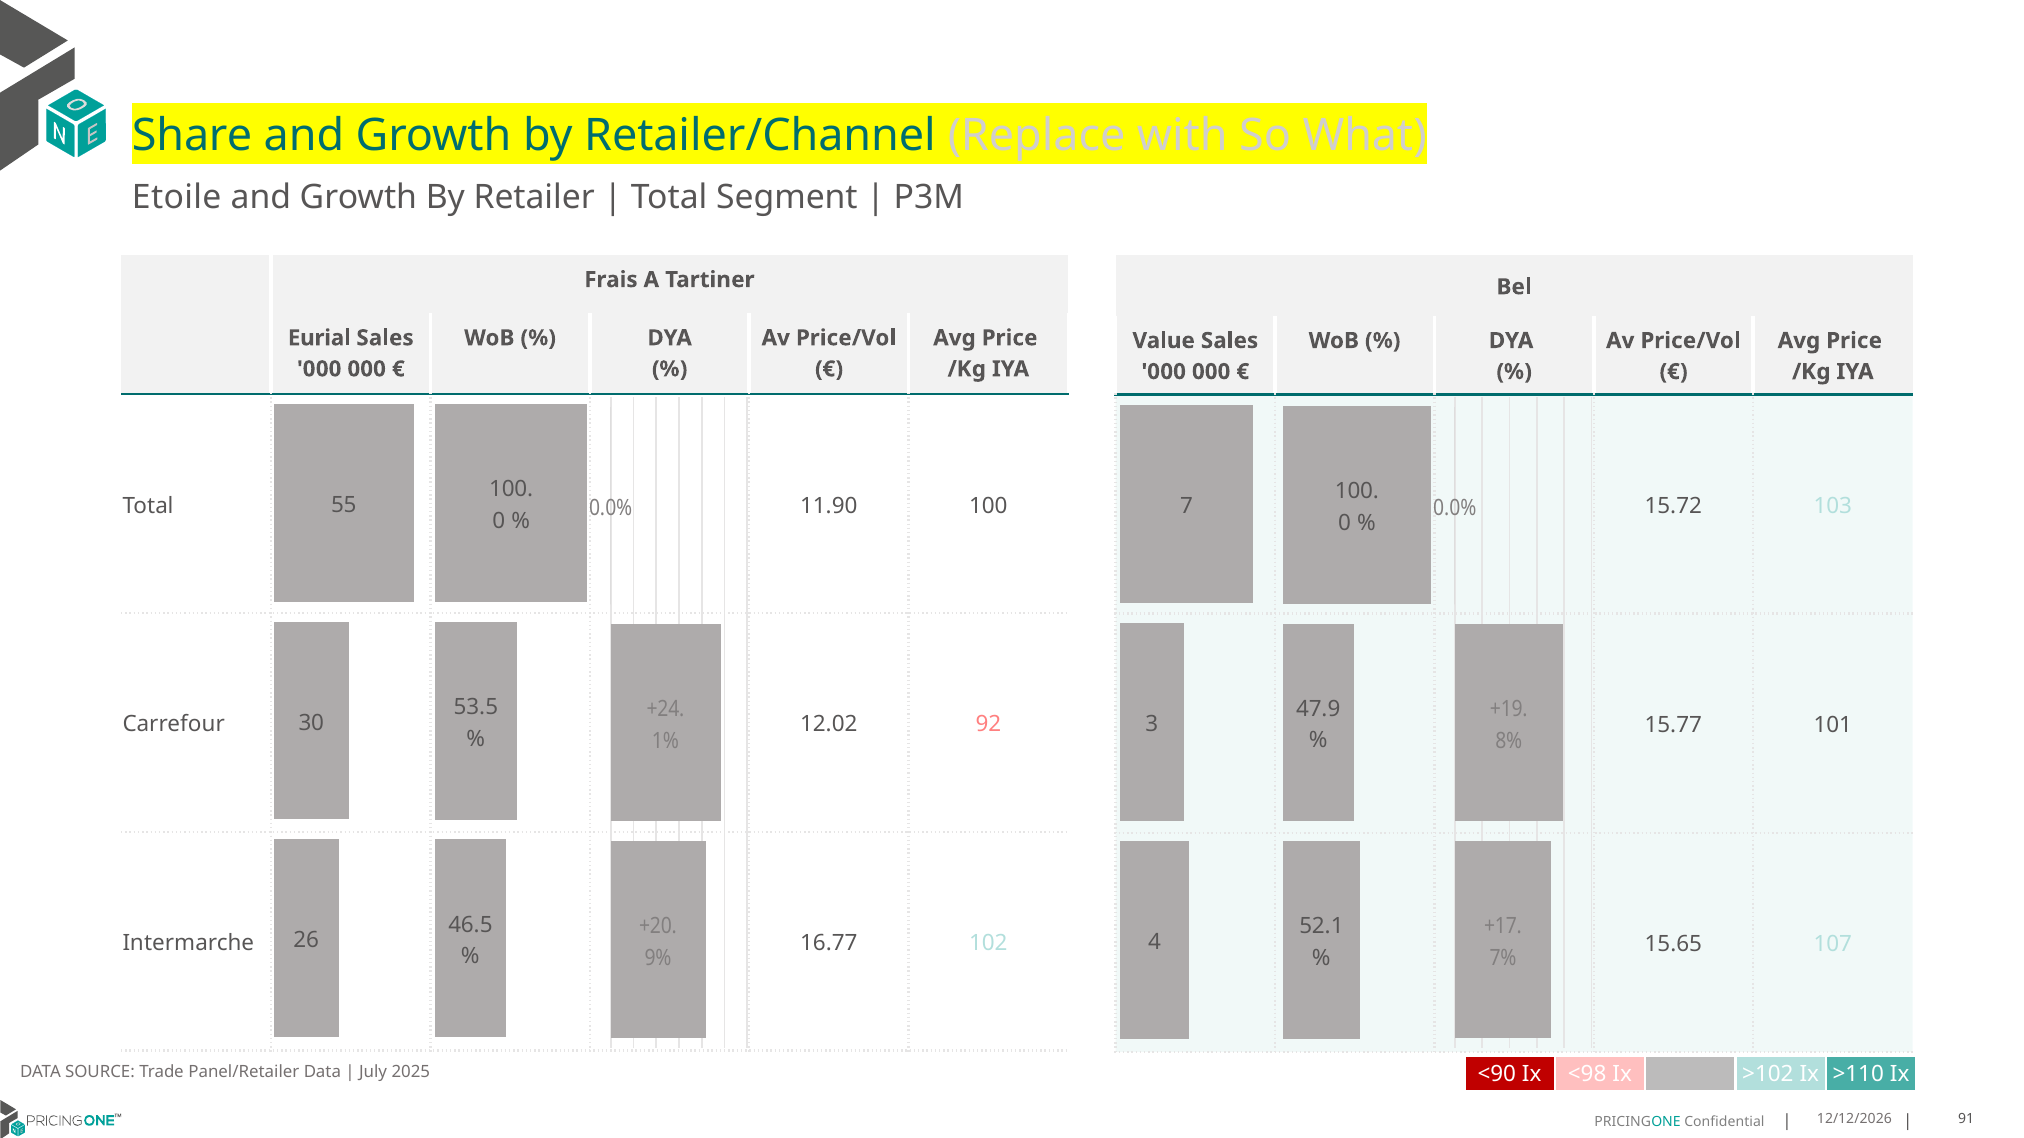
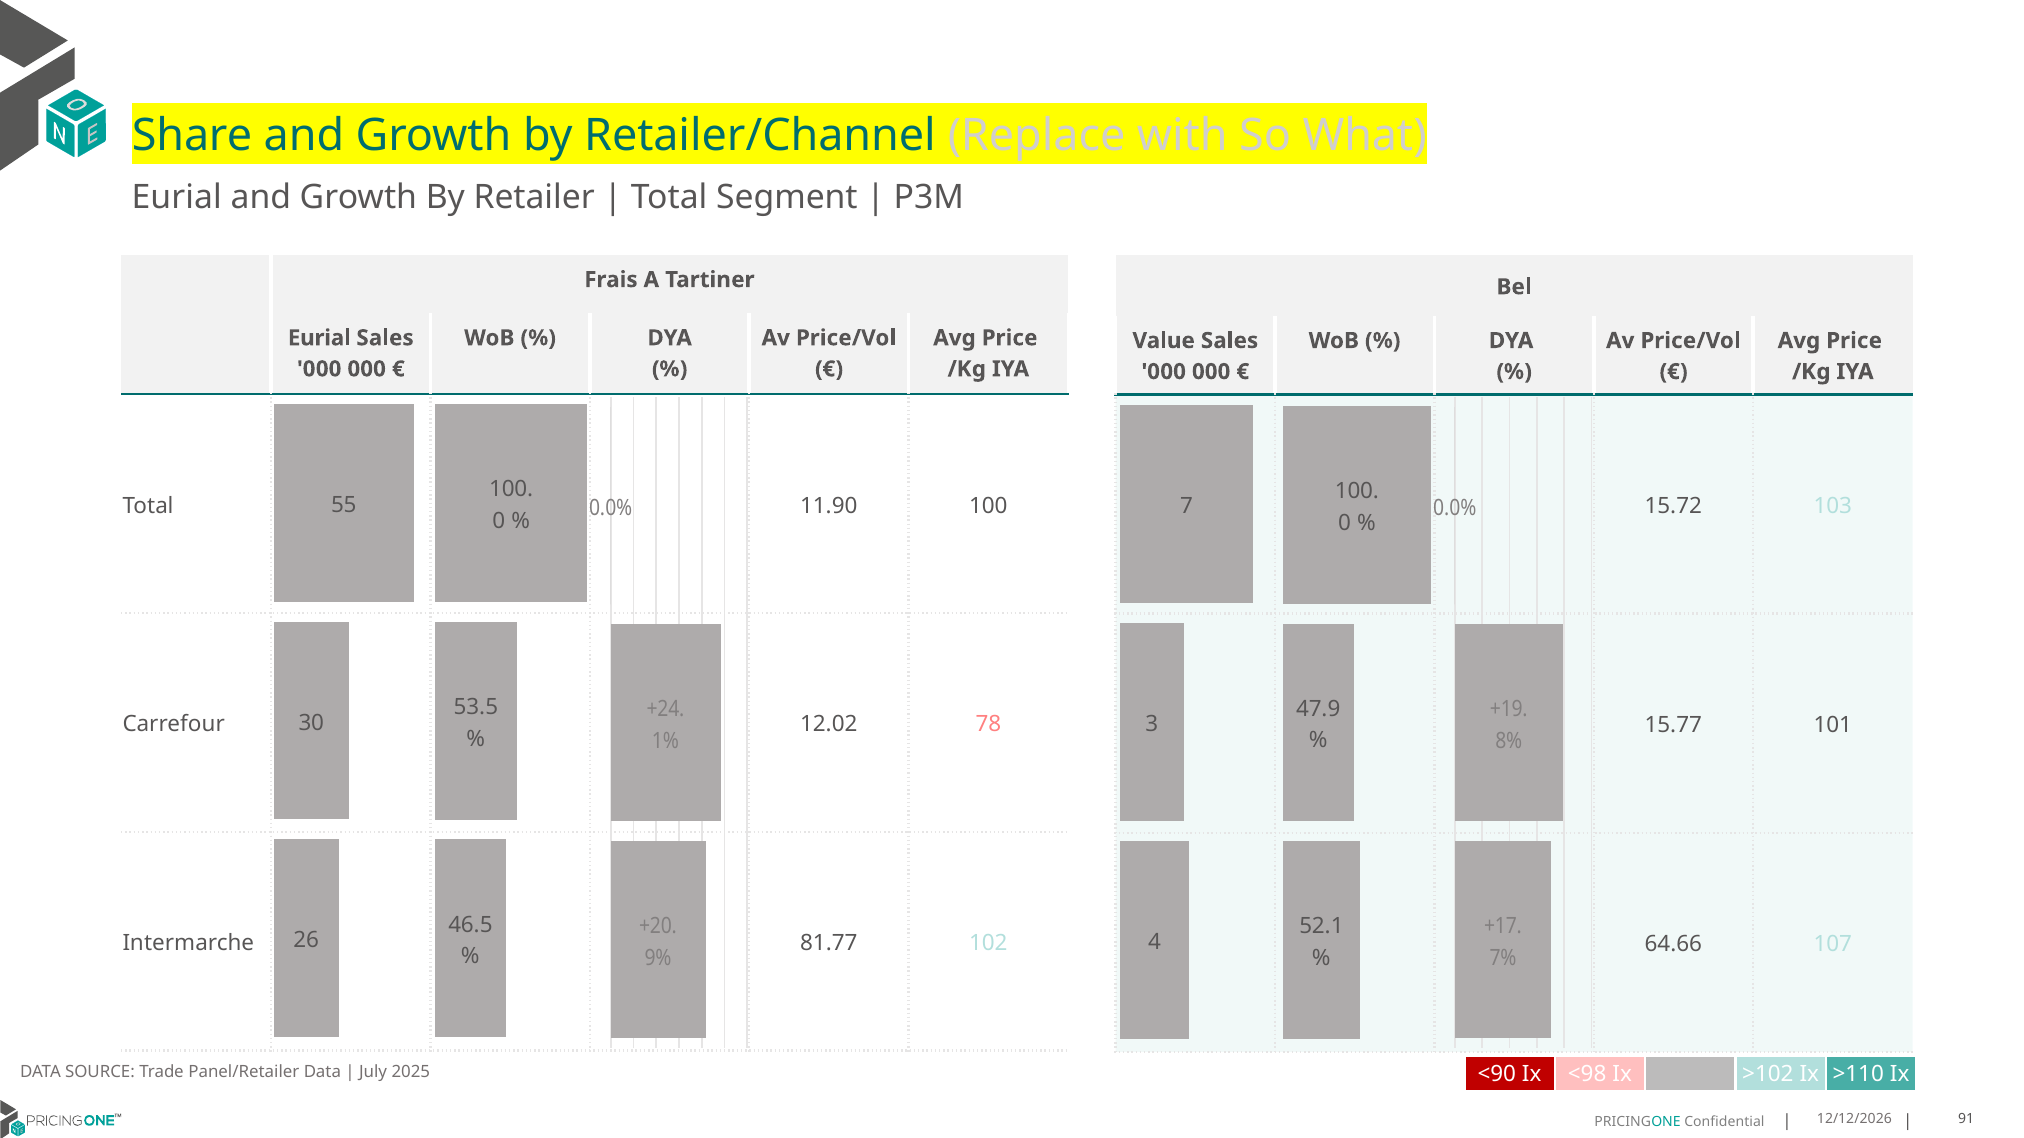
Etoile: Etoile -> Eurial (177, 197)
92: 92 -> 78 (988, 725)
16.77: 16.77 -> 81.77 (829, 944)
15.65: 15.65 -> 64.66 (1673, 945)
